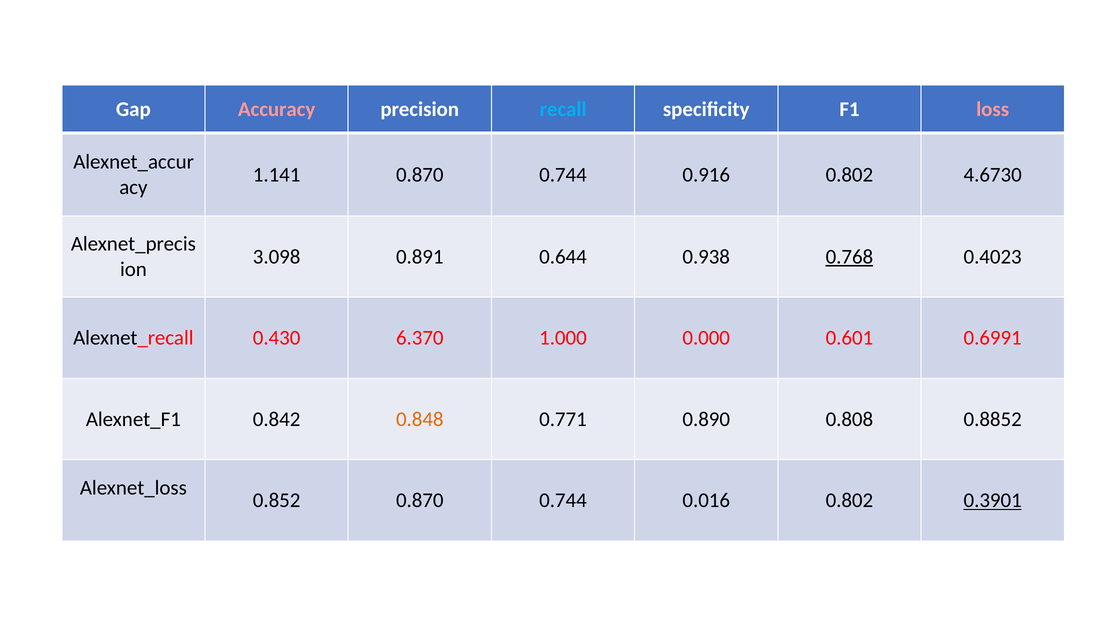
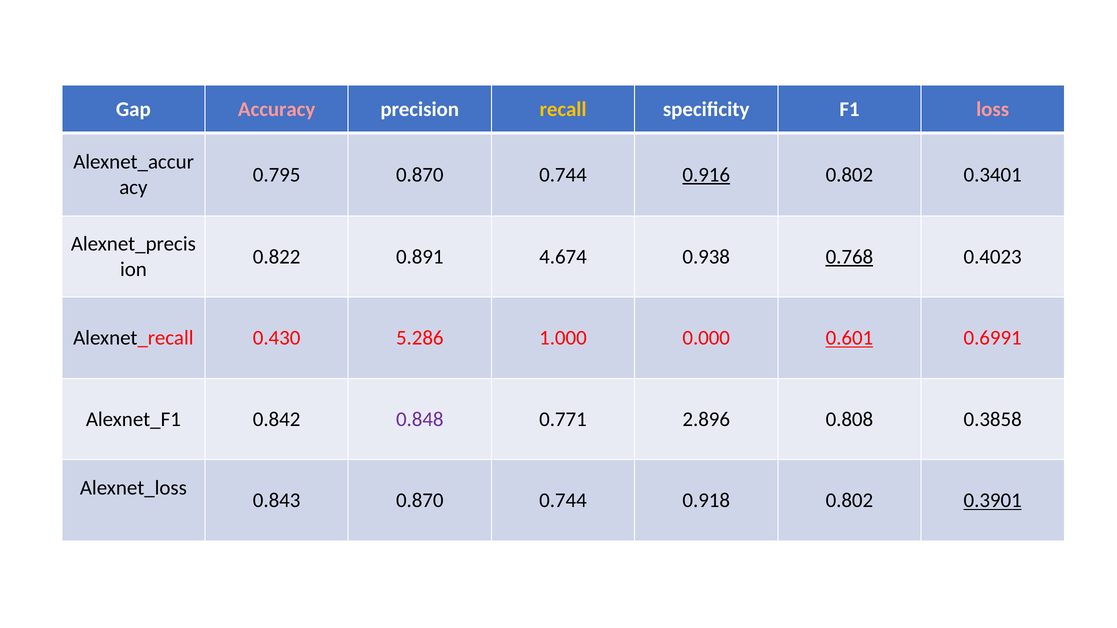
recall colour: light blue -> yellow (563, 109)
1.141: 1.141 -> 0.795 (277, 175)
0.916 underline: none -> present (706, 175)
4.6730: 4.6730 -> 0.3401 (993, 175)
3.098: 3.098 -> 0.822 (277, 257)
0.644: 0.644 -> 4.674 (563, 257)
6.370: 6.370 -> 5.286 (420, 338)
0.601 underline: none -> present (849, 338)
0.848 colour: orange -> purple (420, 419)
0.890: 0.890 -> 2.896 (706, 419)
0.8852: 0.8852 -> 0.3858 (993, 419)
0.852: 0.852 -> 0.843 (277, 501)
0.016: 0.016 -> 0.918 (706, 501)
